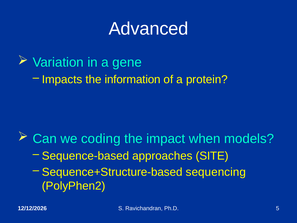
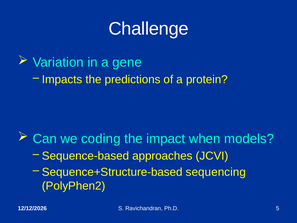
Advanced: Advanced -> Challenge (149, 29)
information: information -> predictions (133, 79)
SITE: SITE -> JCVI (212, 156)
